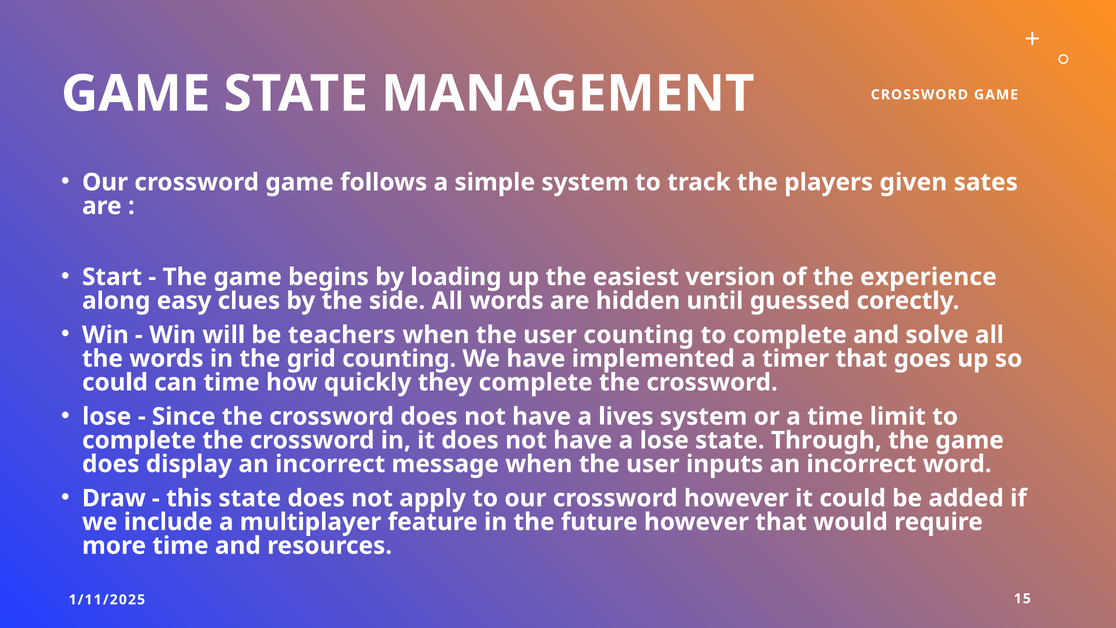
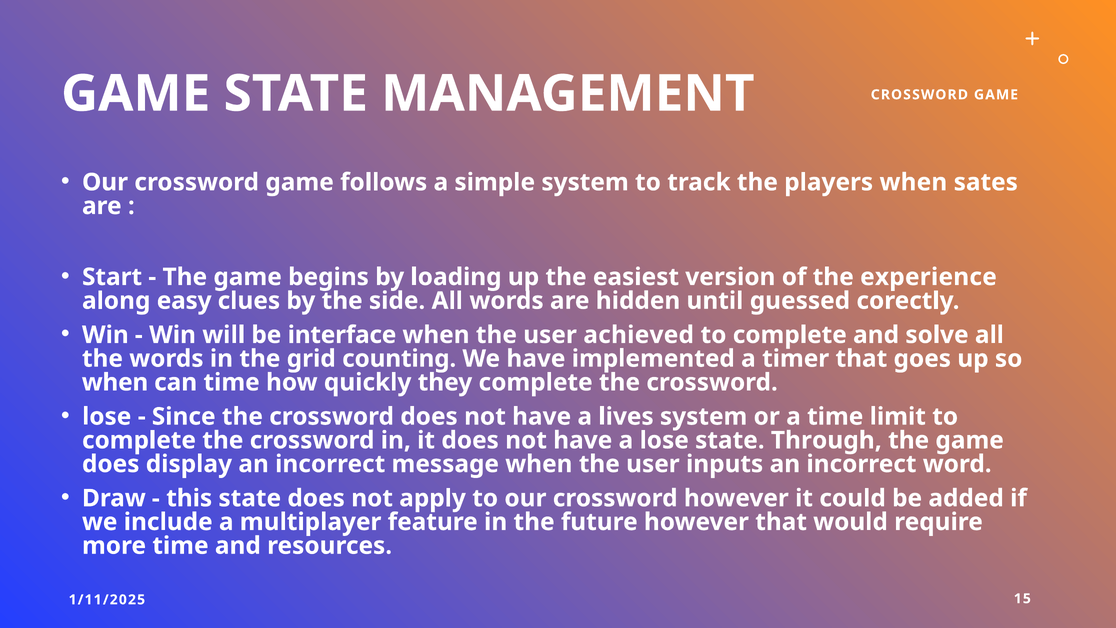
players given: given -> when (913, 182)
teachers: teachers -> interface (342, 335)
user counting: counting -> achieved (639, 335)
could: could -> when (115, 382)
